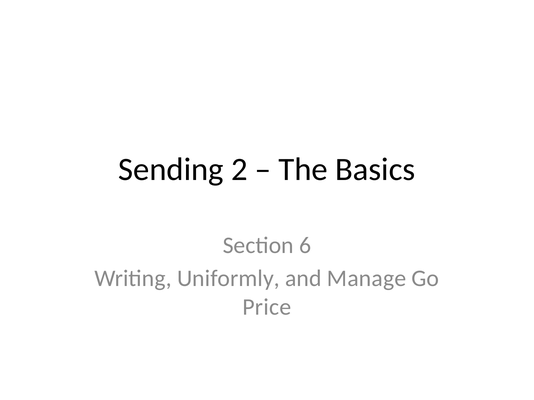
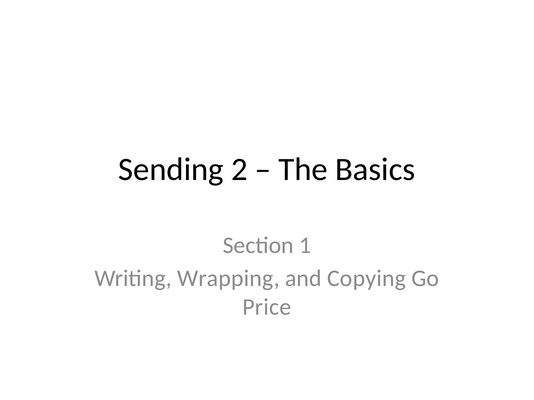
6: 6 -> 1 (305, 246)
Uniformly: Uniformly -> Wrapping (228, 279)
Manage: Manage -> Copying (366, 279)
